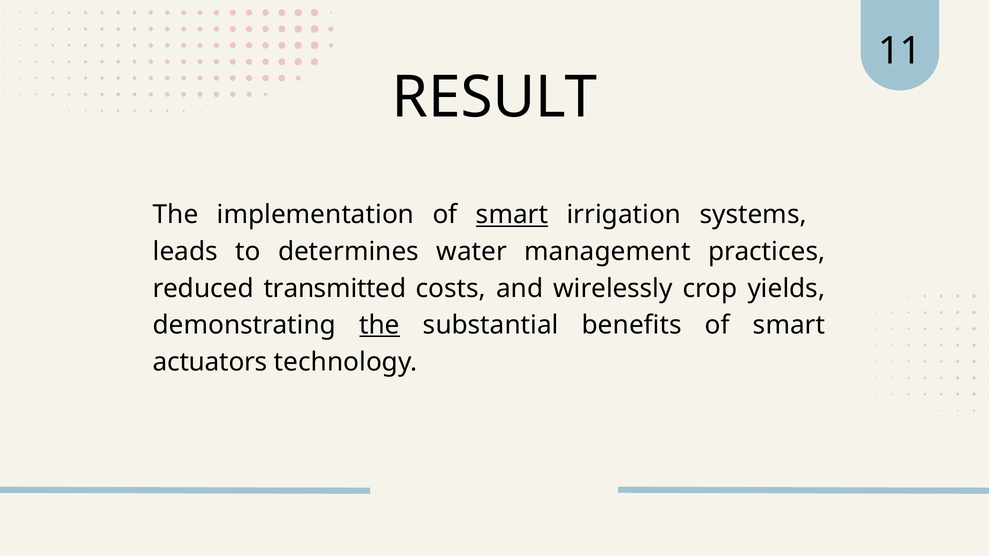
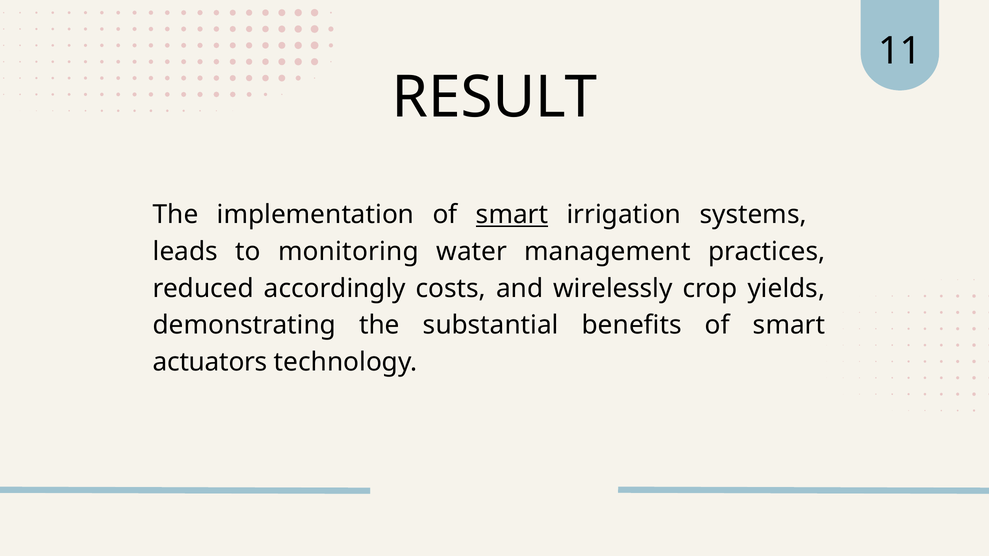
determines: determines -> monitoring (348, 252)
transmitted: transmitted -> accordingly (335, 289)
the underline: present -> none (380, 325)
